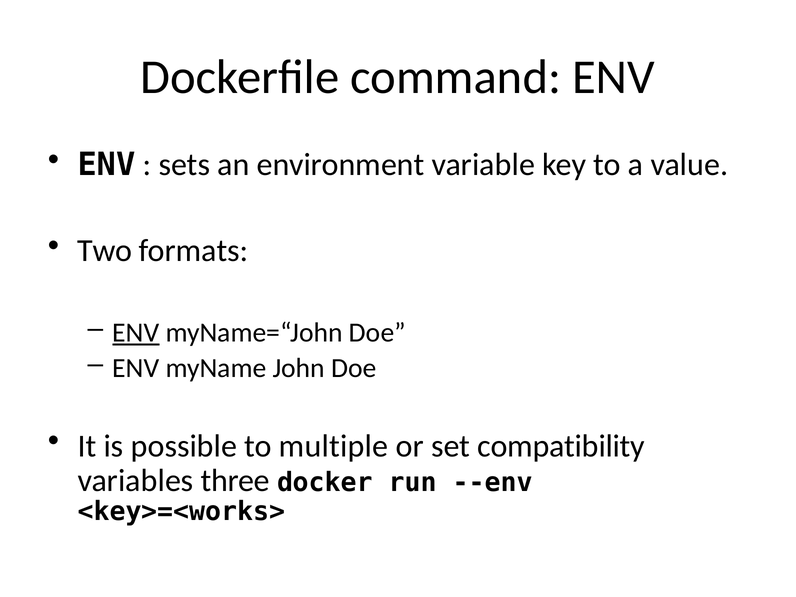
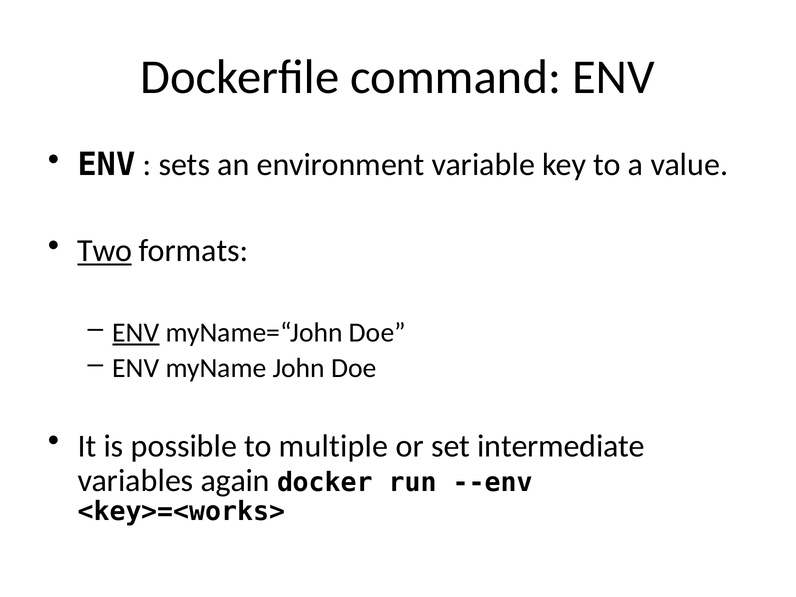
Two underline: none -> present (105, 251)
compatibility: compatibility -> intermediate (561, 446)
three: three -> again (235, 481)
